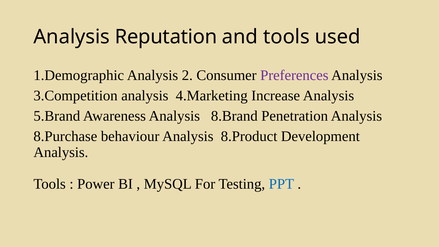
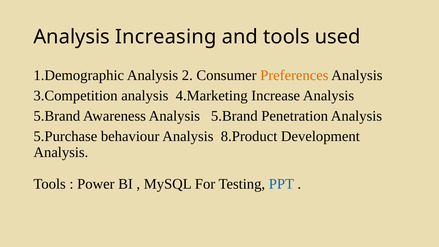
Reputation: Reputation -> Increasing (166, 37)
Preferences colour: purple -> orange (294, 75)
Awareness Analysis 8.Brand: 8.Brand -> 5.Brand (234, 116)
8.Purchase: 8.Purchase -> 5.Purchase (65, 136)
